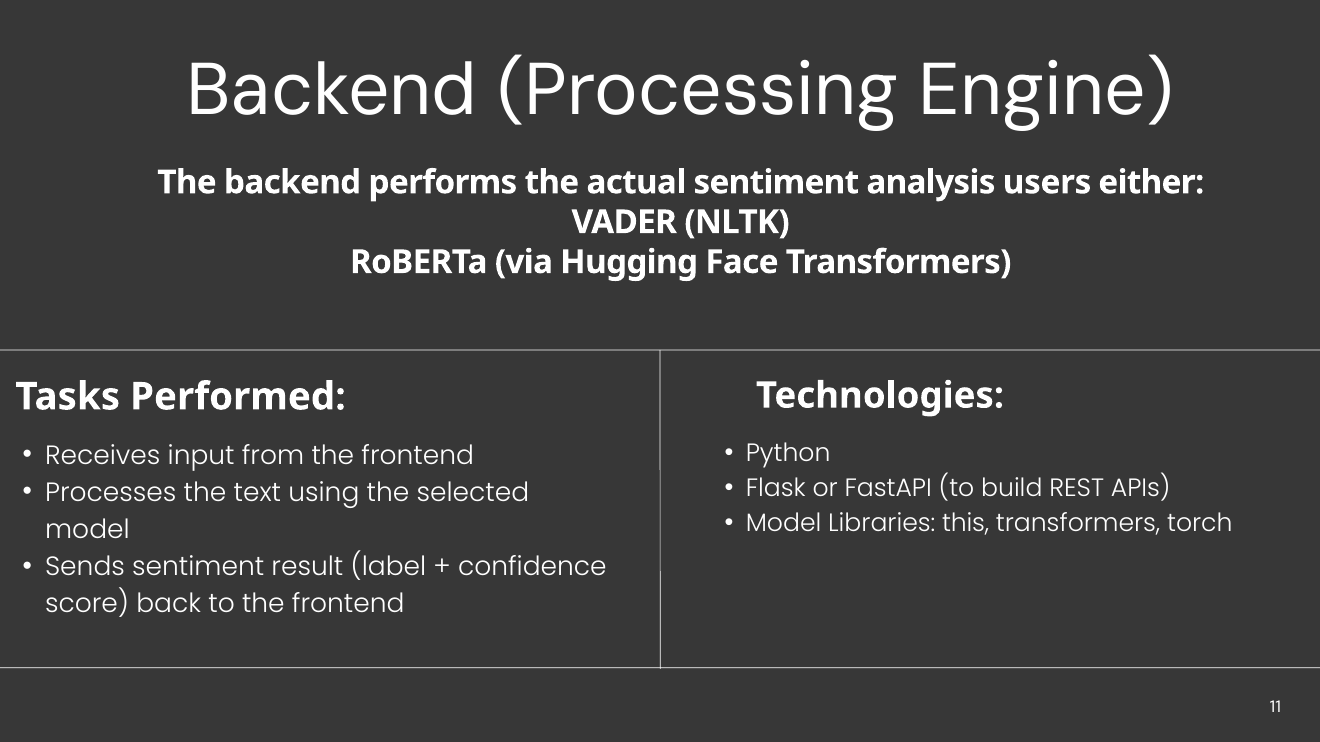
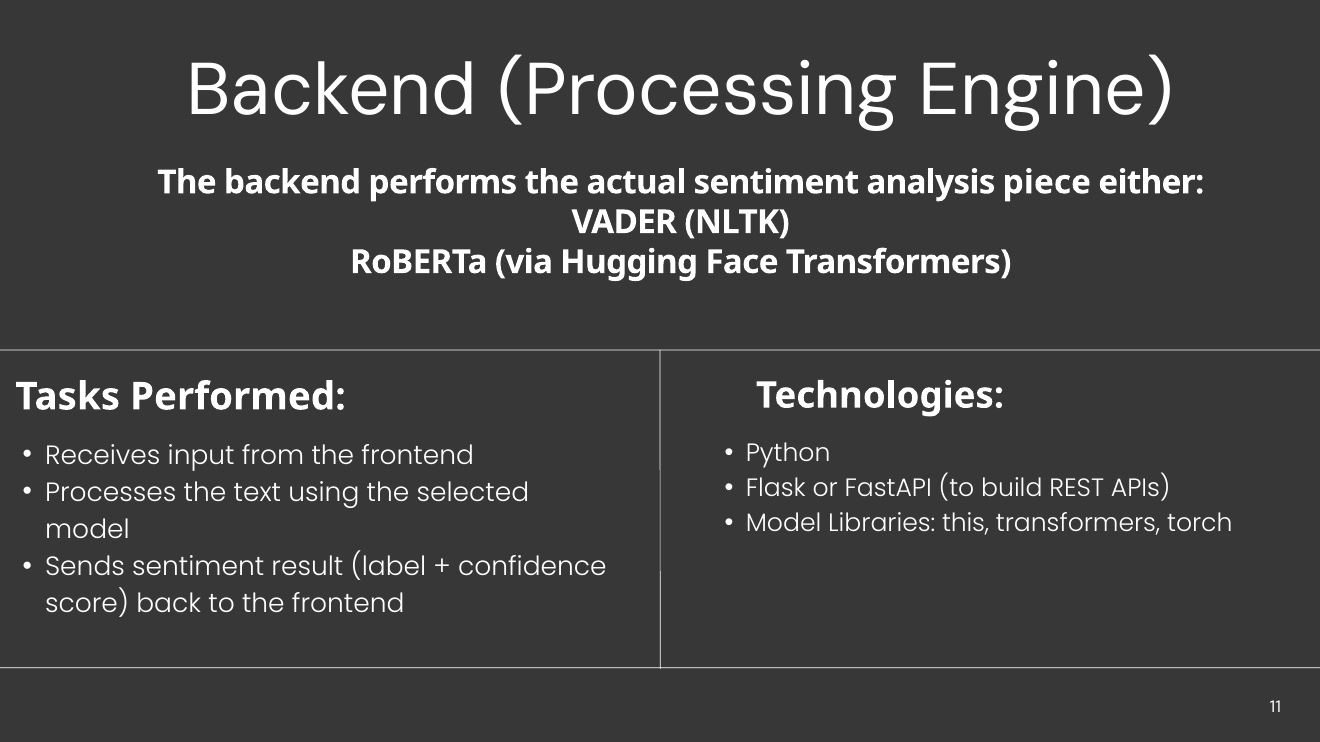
users: users -> piece (1047, 182)
